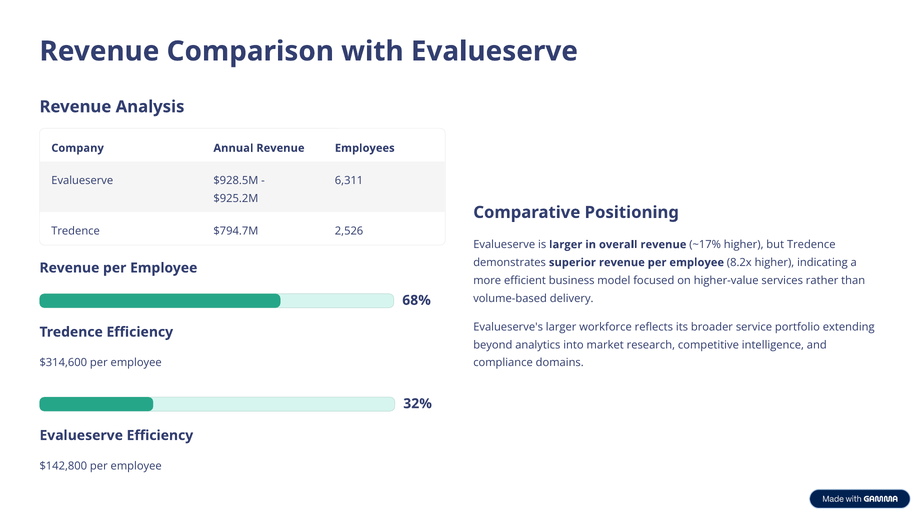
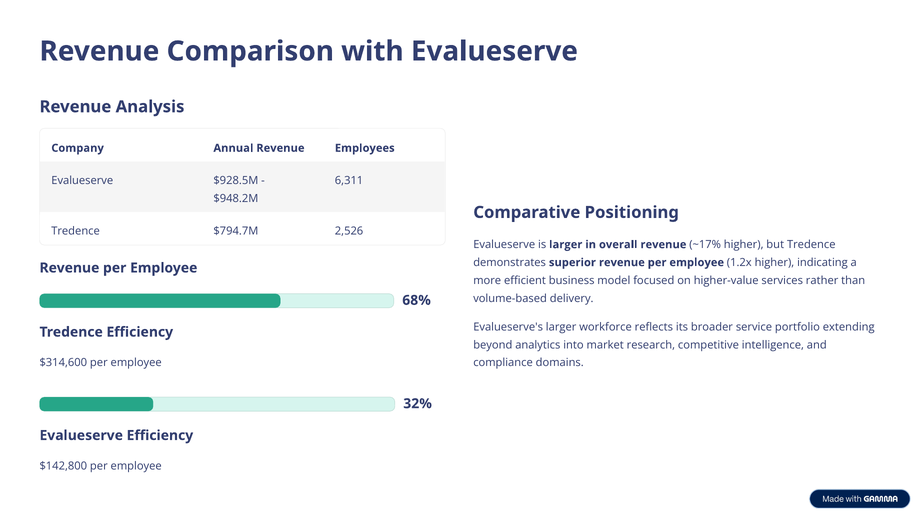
$925.2M: $925.2M -> $948.2M (236, 199)
8.2x: 8.2x -> 1.2x (739, 263)
